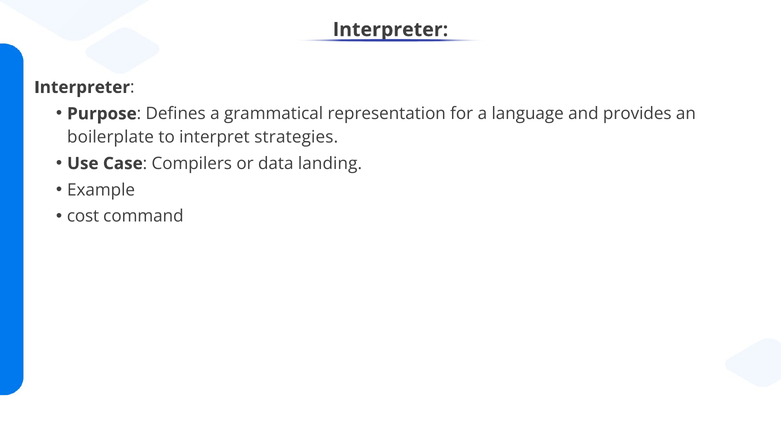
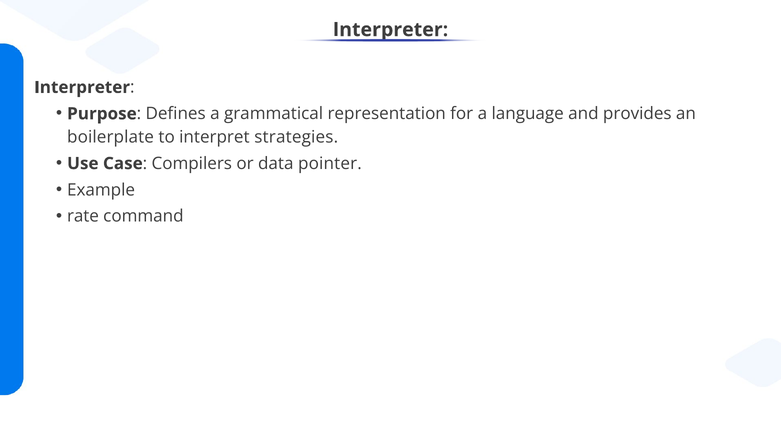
landing: landing -> pointer (330, 164)
cost: cost -> rate (83, 216)
